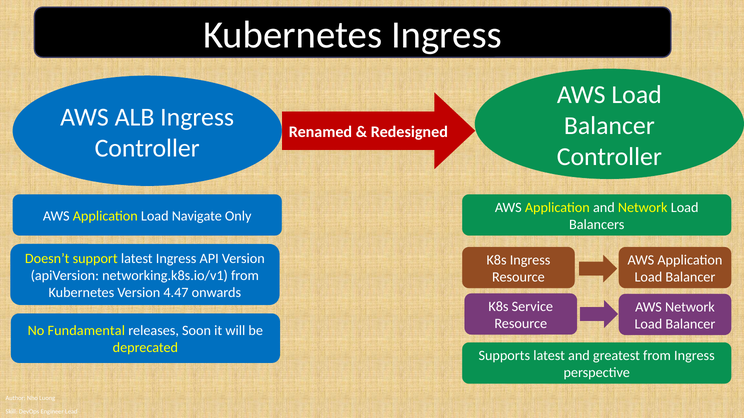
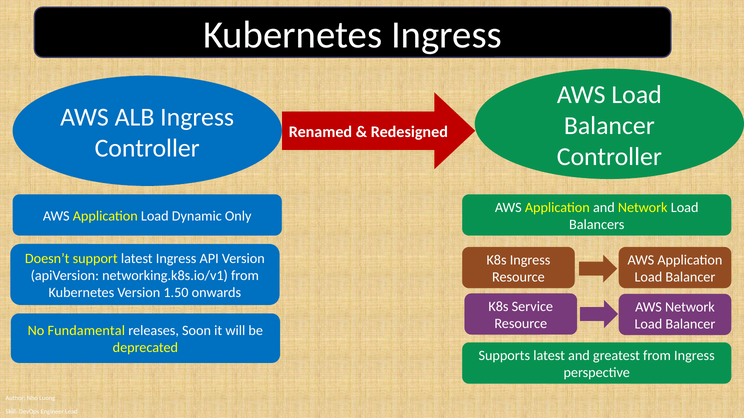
Navigate: Navigate -> Dynamic (197, 216)
4.47: 4.47 -> 1.50 (176, 293)
